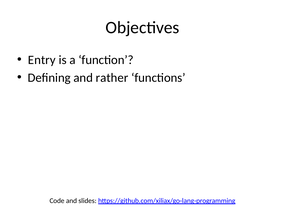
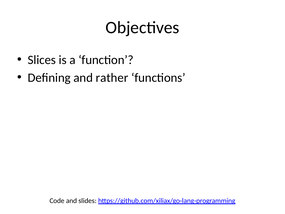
Entry: Entry -> Slices (42, 60)
